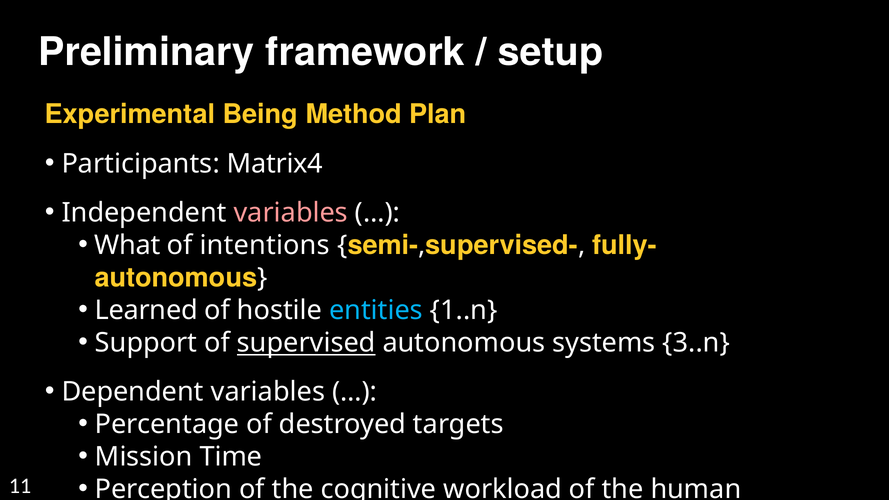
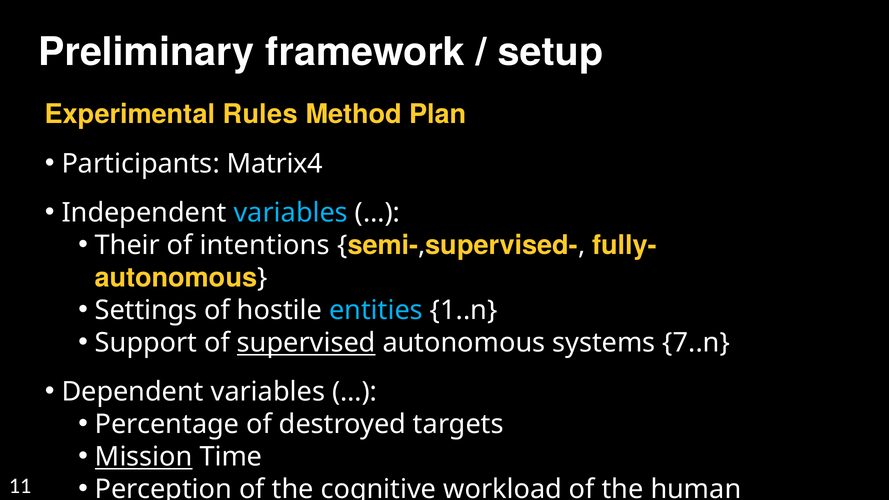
Being: Being -> Rules (260, 114)
variables colour: pink -> light blue (291, 213)
What: What -> Their (127, 245)
Learned: Learned -> Settings (146, 310)
3..n: 3..n -> 7..n (696, 343)
Mission underline: none -> present (144, 457)
